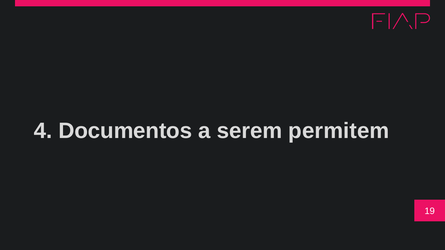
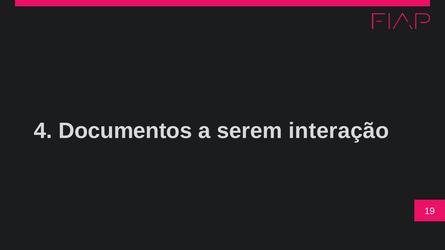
permitem: permitem -> interação (339, 131)
